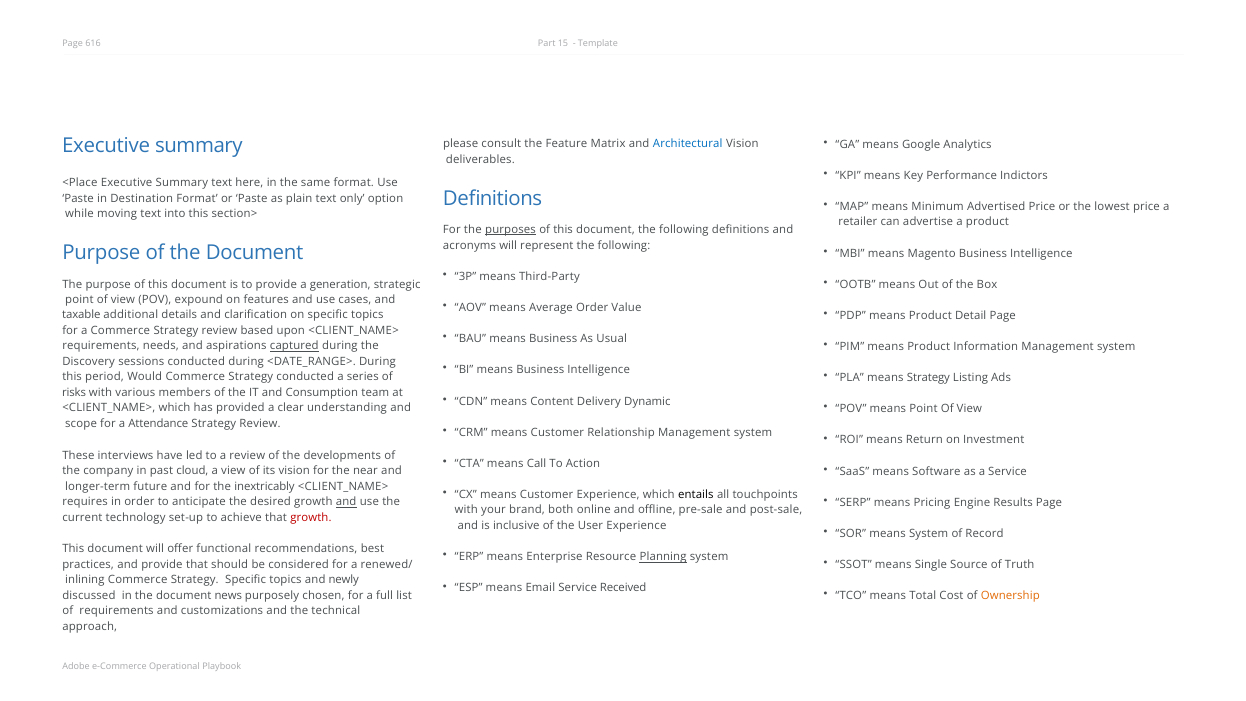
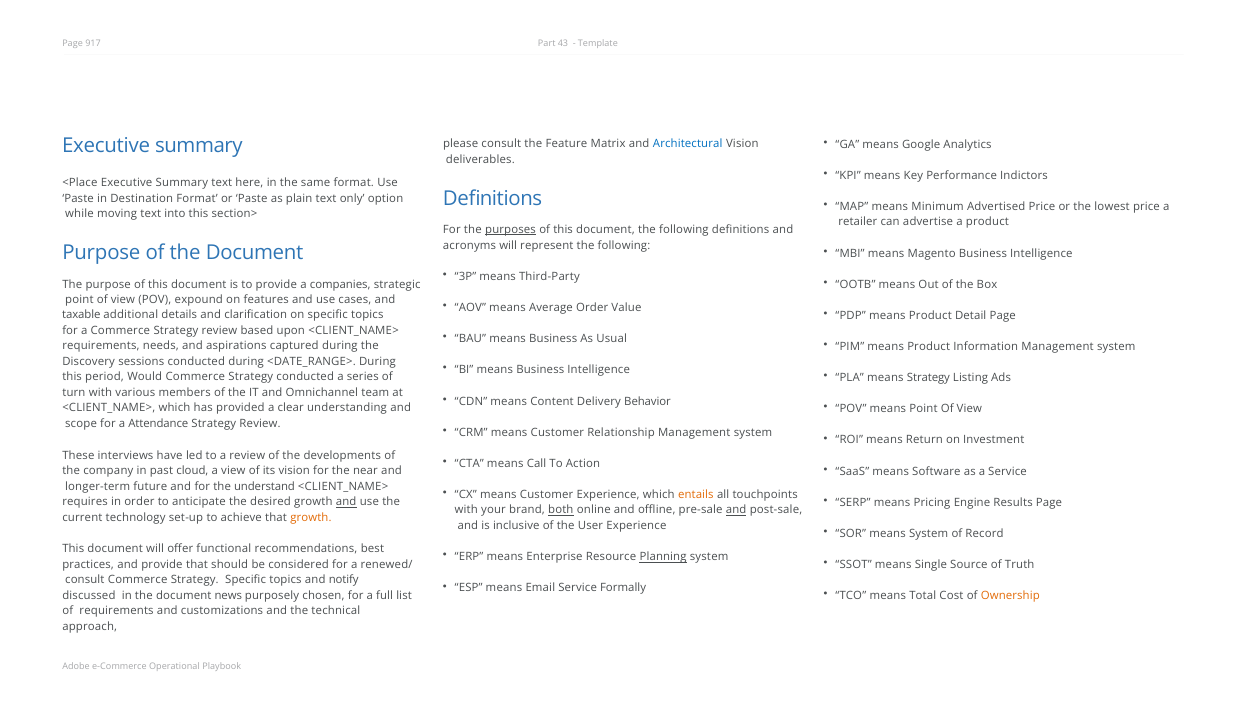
616: 616 -> 917 (93, 44)
15: 15 -> 43 (563, 44)
generation: generation -> companies (340, 284)
captured underline: present -> none (294, 346)
risks: risks -> turn (74, 392)
Consumption: Consumption -> Omnichannel (322, 392)
Dynamic: Dynamic -> Behavior (647, 401)
inextricably: inextricably -> understand (265, 486)
entails colour: black -> orange (696, 495)
both underline: none -> present (561, 510)
and underline: none -> present (736, 510)
growth colour: red -> orange (311, 517)
inlining: inlining -> consult (85, 580)
newly: newly -> notify (344, 580)
Received: Received -> Formally (623, 588)
